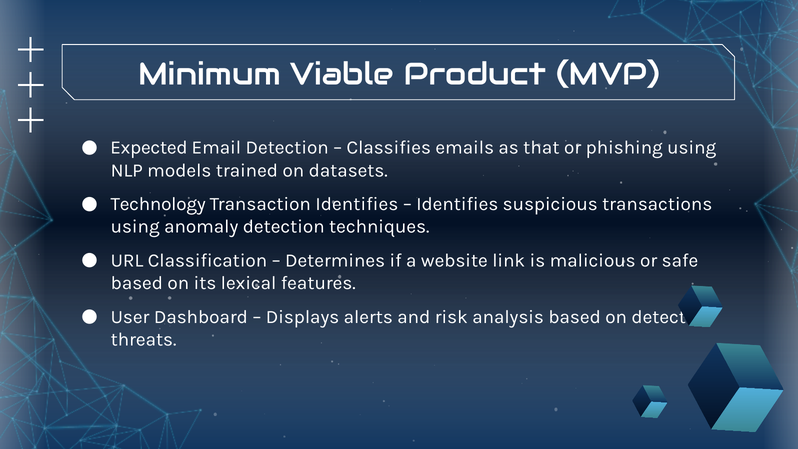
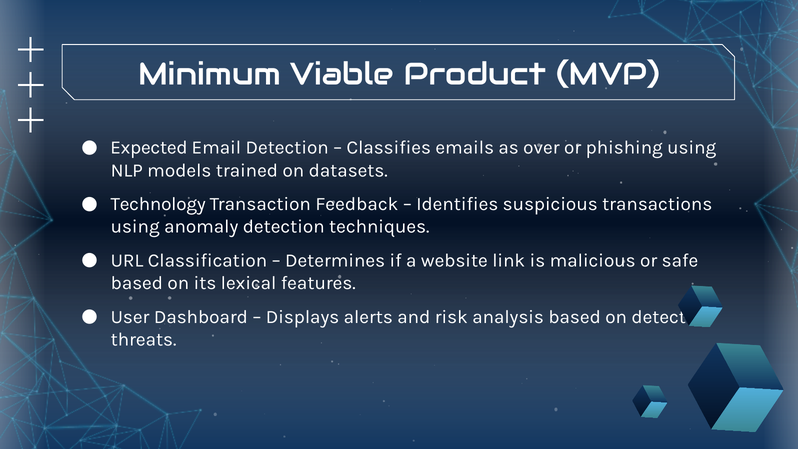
that: that -> over (541, 148)
Transaction Identifies: Identifies -> Feedback (357, 204)
